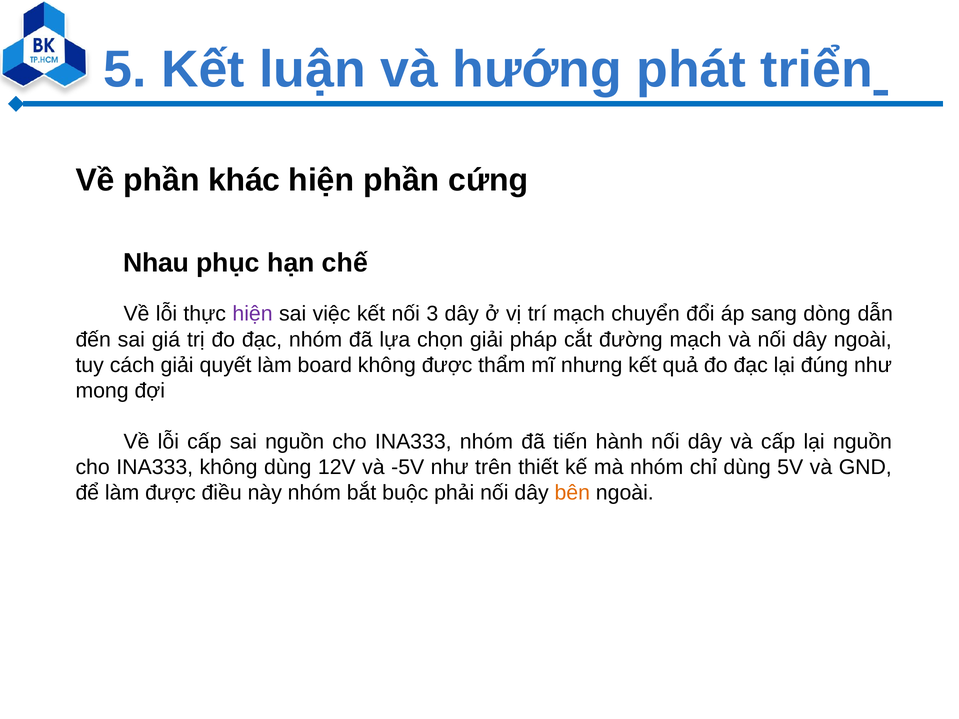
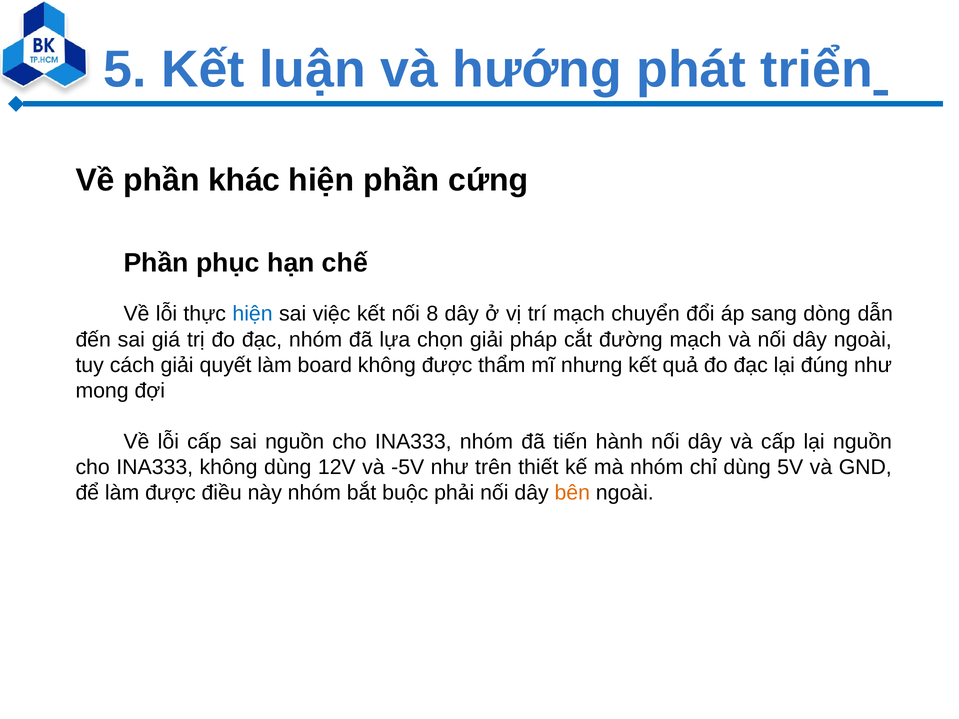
Nhau: Nhau -> Phần (156, 263)
hiện colour: purple -> blue (253, 314)
3: 3 -> 8 (432, 314)
